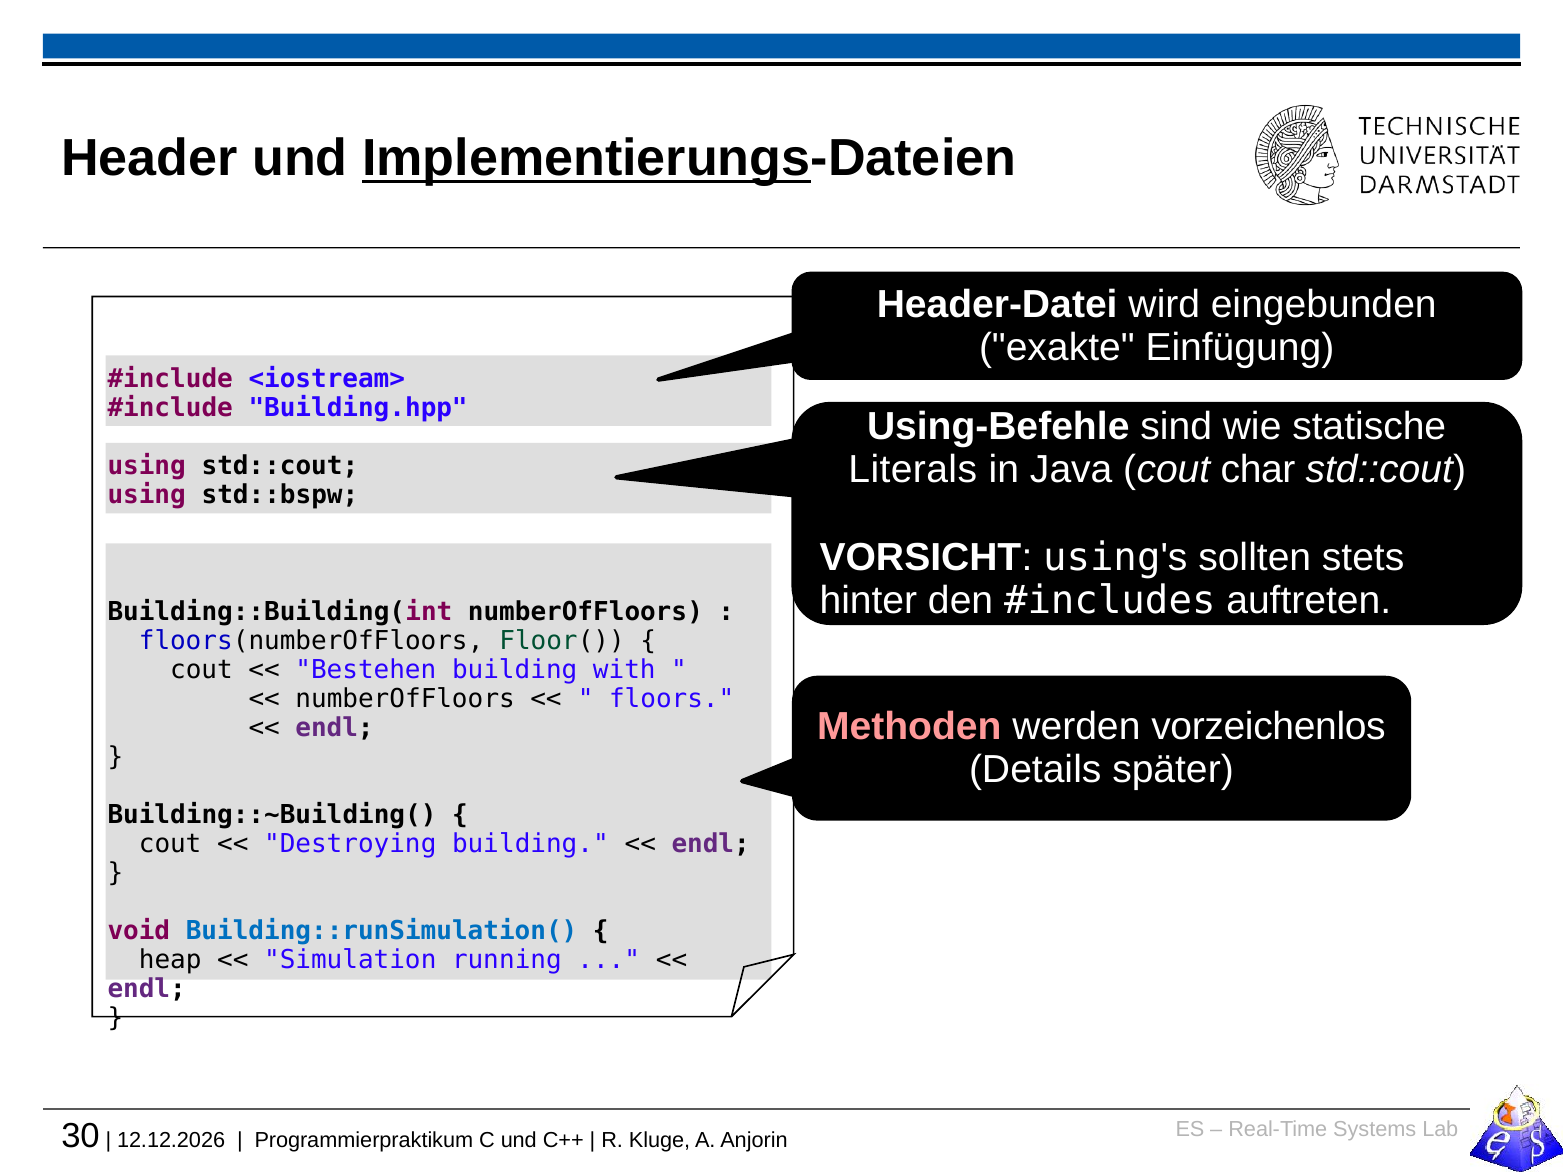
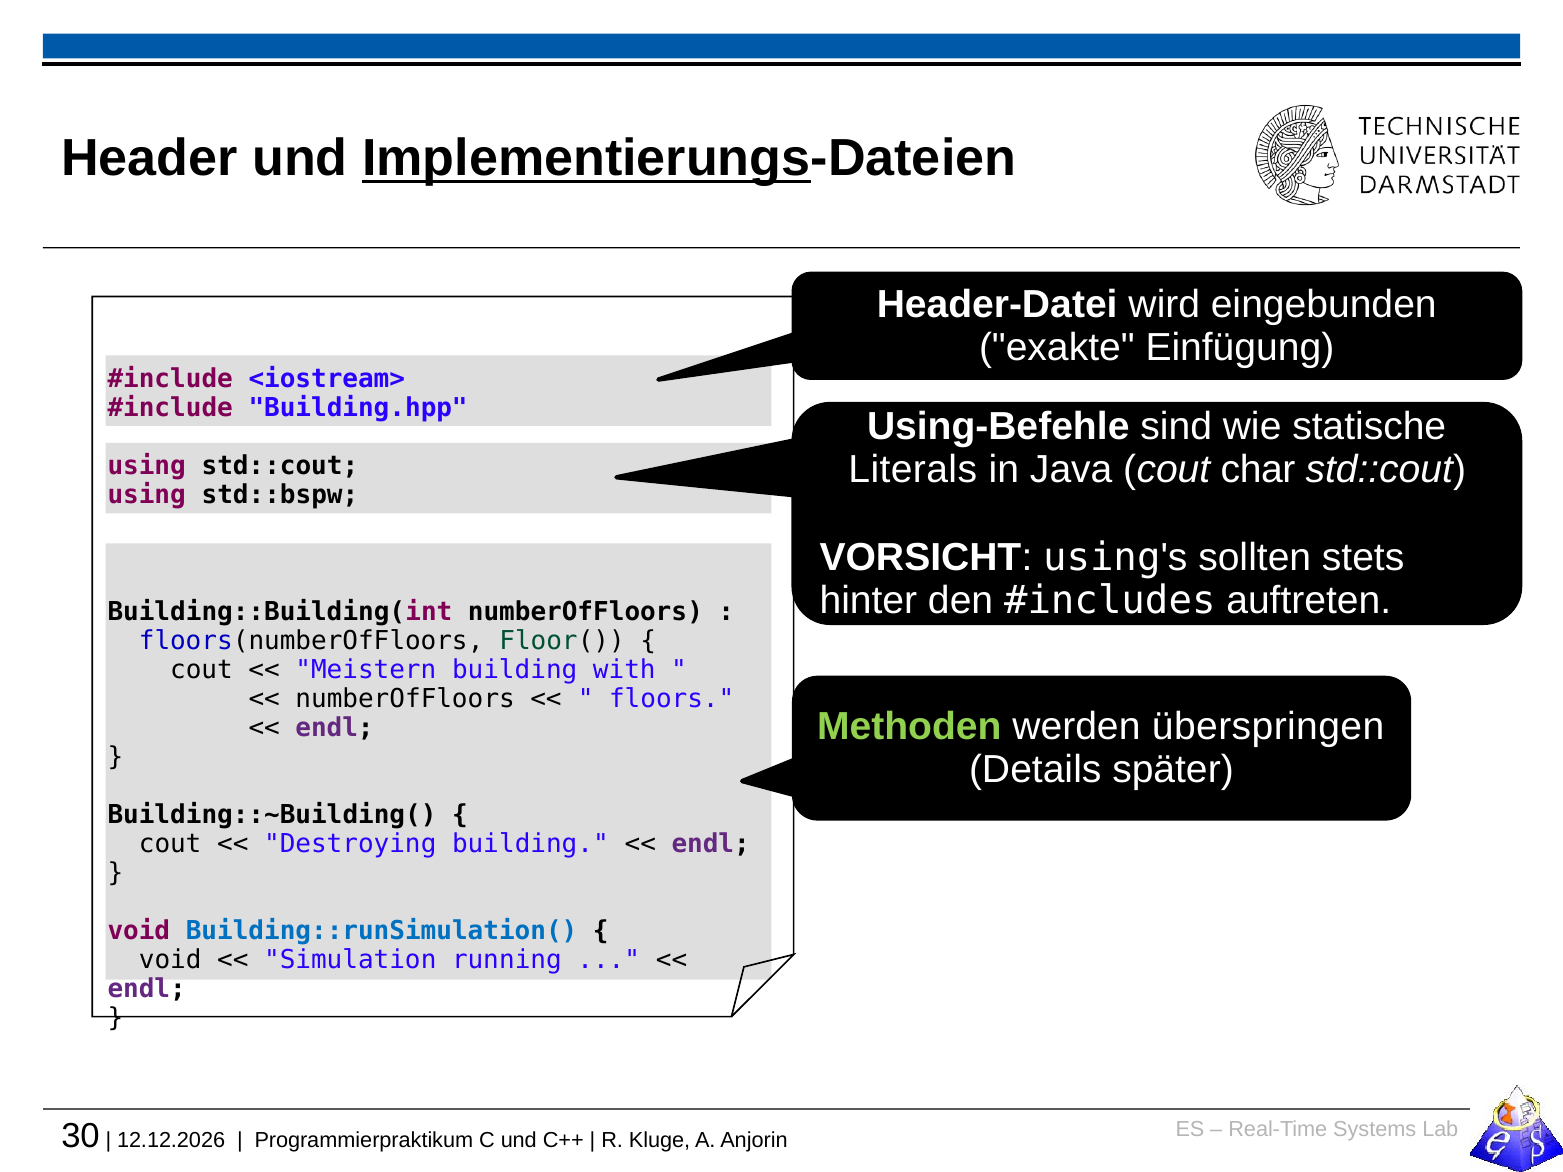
Bestehen: Bestehen -> Meistern (366, 670)
Methoden colour: pink -> light green (909, 727)
vorzeichenlos: vorzeichenlos -> überspringen (1268, 727)
heap: heap -> void (170, 960)
